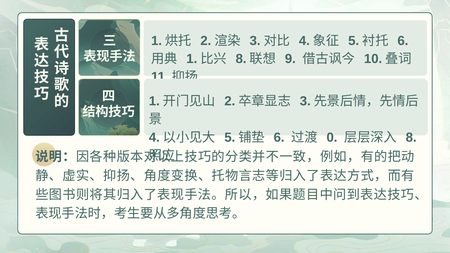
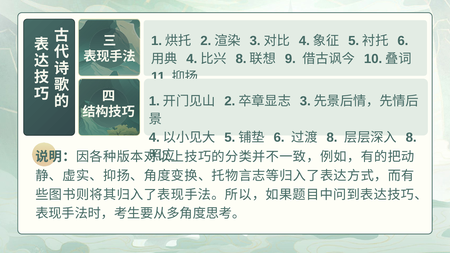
1: 1 -> 4 (192, 59)
0: 0 -> 8 (332, 137)
